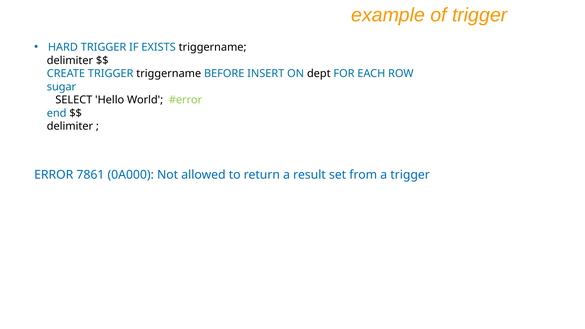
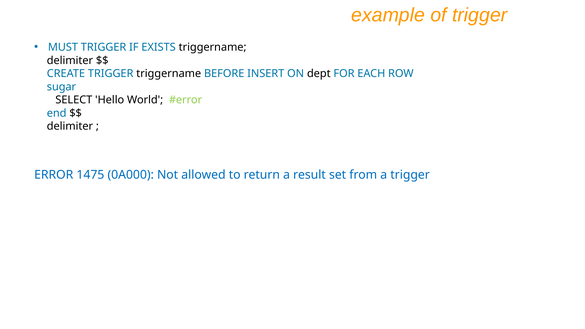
HARD: HARD -> MUST (63, 47)
7861: 7861 -> 1475 (90, 175)
